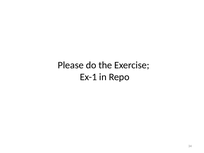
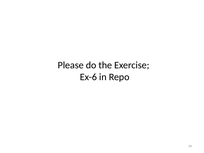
Ex-1: Ex-1 -> Ex-6 (88, 77)
